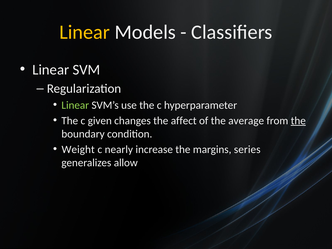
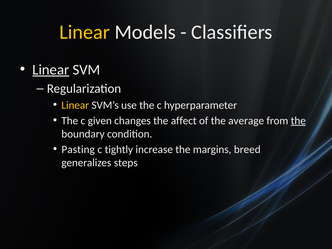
Linear underline: none -> present (51, 70)
Linear colour: light green -> yellow (75, 105)
Weight: Weight -> Pasting (78, 149)
nearly: nearly -> tightly (119, 149)
series: series -> breed (247, 149)
allow: allow -> steps (126, 163)
